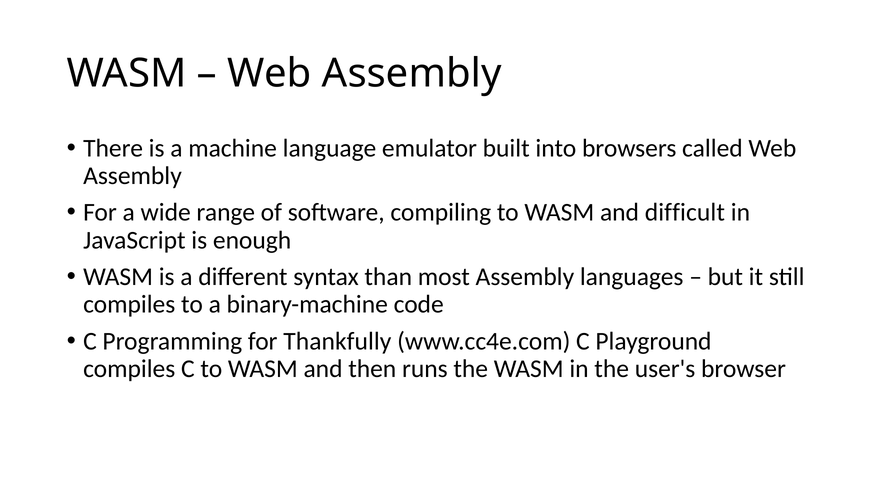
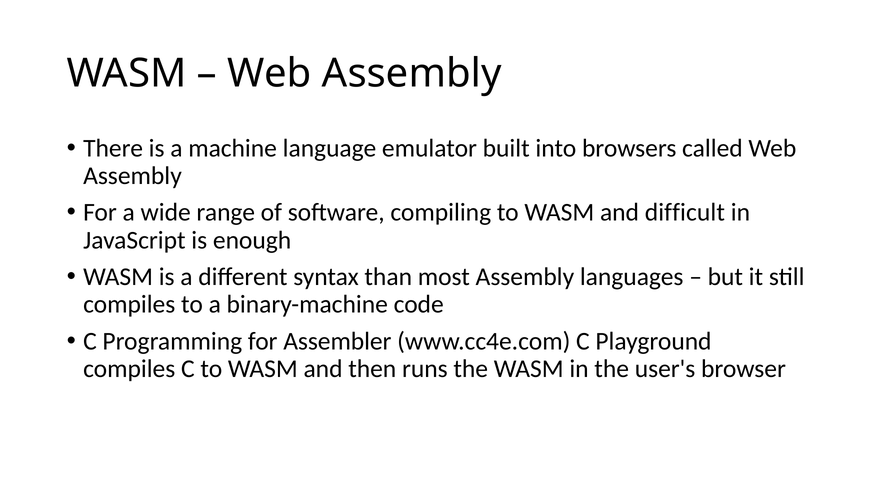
Thankfully: Thankfully -> Assembler (337, 341)
